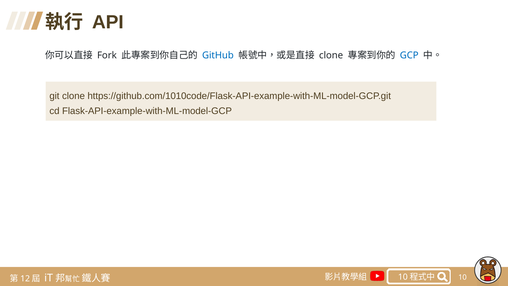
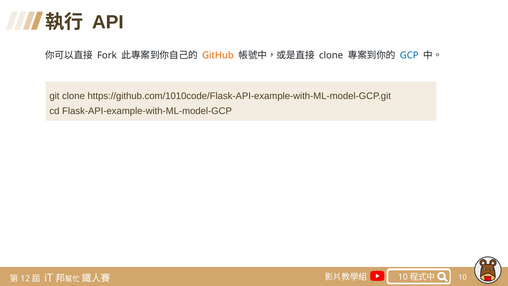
GitHub colour: blue -> orange (218, 55)
